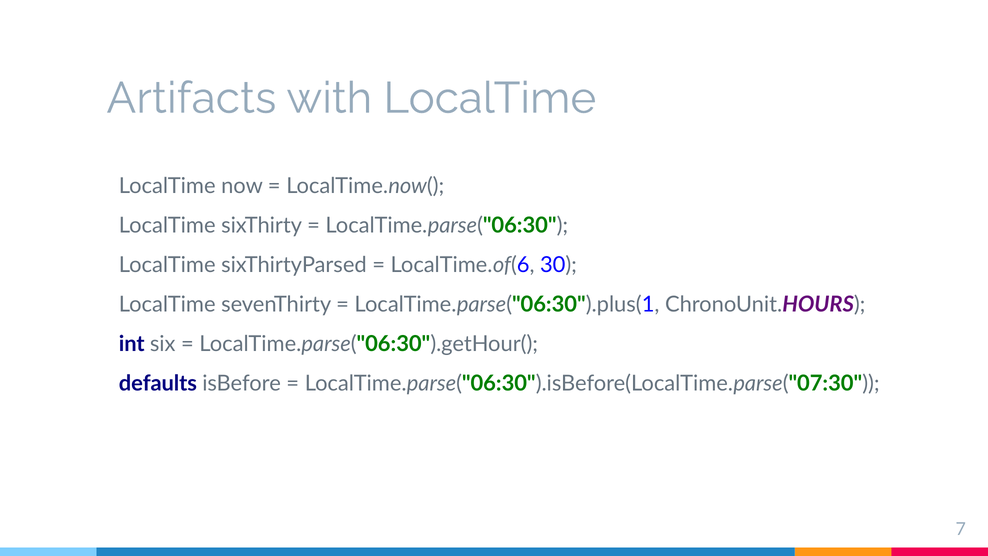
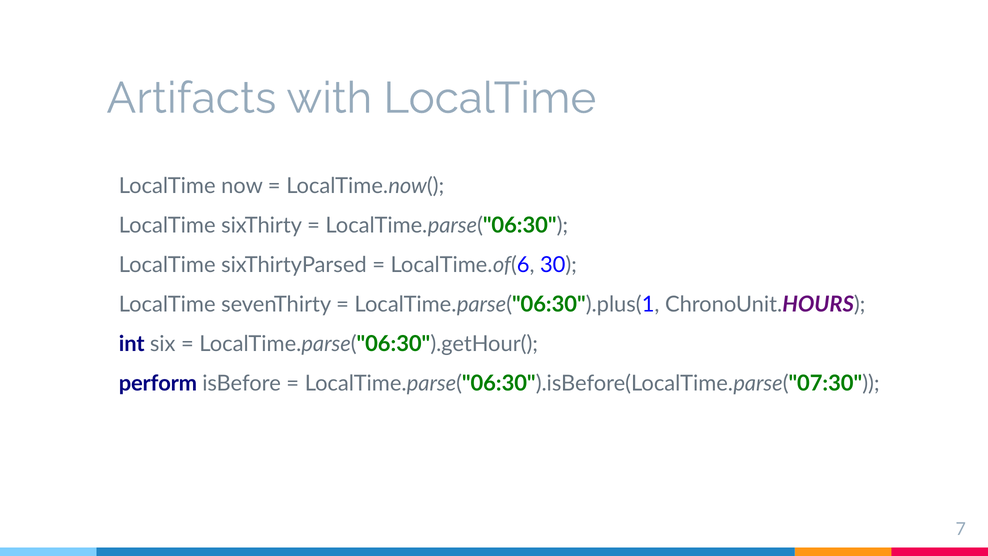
defaults: defaults -> perform (158, 384)
